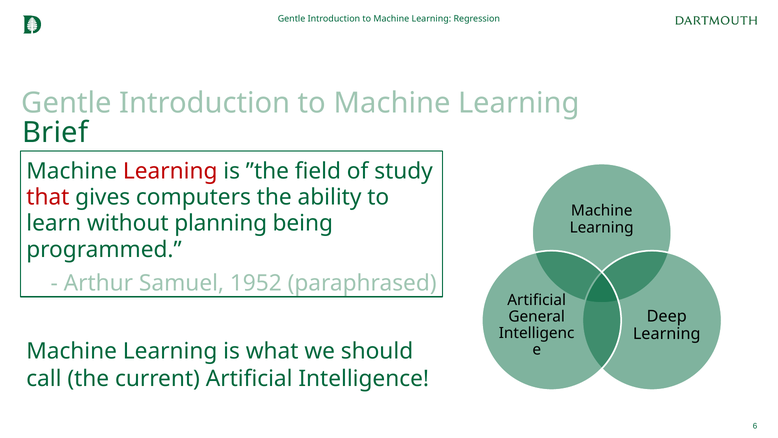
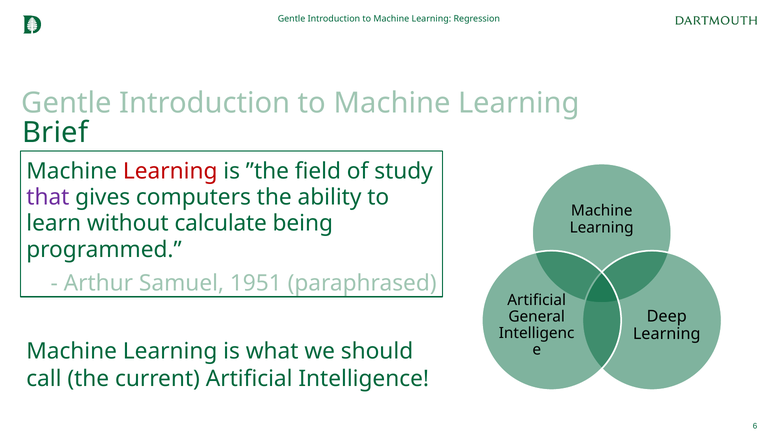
that colour: red -> purple (48, 197)
planning: planning -> calculate (221, 223)
1952: 1952 -> 1951 (256, 283)
